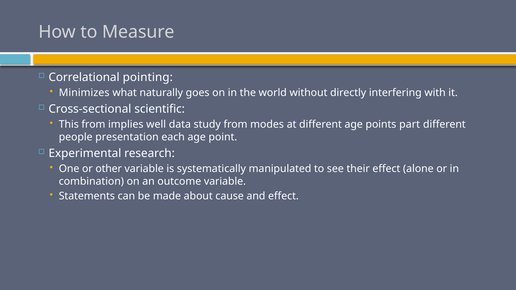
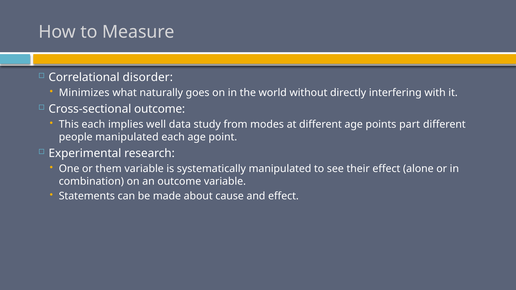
pointing: pointing -> disorder (148, 77)
Cross-sectional scientific: scientific -> outcome (160, 109)
This from: from -> each (93, 125)
people presentation: presentation -> manipulated (127, 137)
other: other -> them (109, 169)
